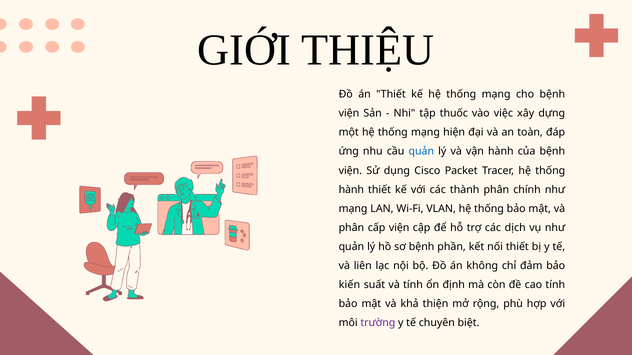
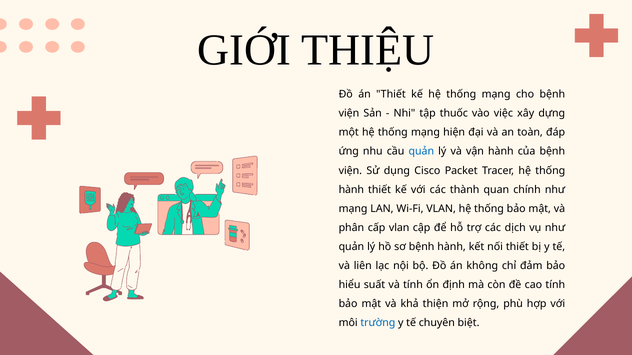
thành phân: phân -> quan (496, 190)
cấp viện: viện -> vlan (399, 228)
bệnh phần: phần -> hành (452, 247)
kiến: kiến -> hiểu (350, 285)
trường colour: purple -> blue (378, 323)
